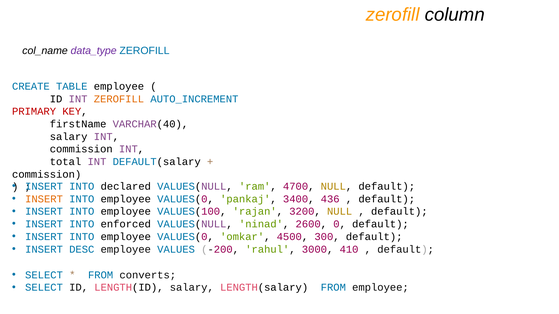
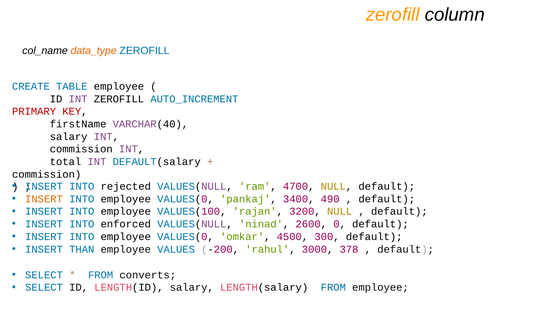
data_type colour: purple -> orange (94, 51)
ZEROFILL colour: orange -> black (119, 99)
declared: declared -> rejected (126, 187)
436: 436 -> 490 (330, 199)
DESC: DESC -> THAN (82, 250)
410: 410 -> 378 (349, 250)
